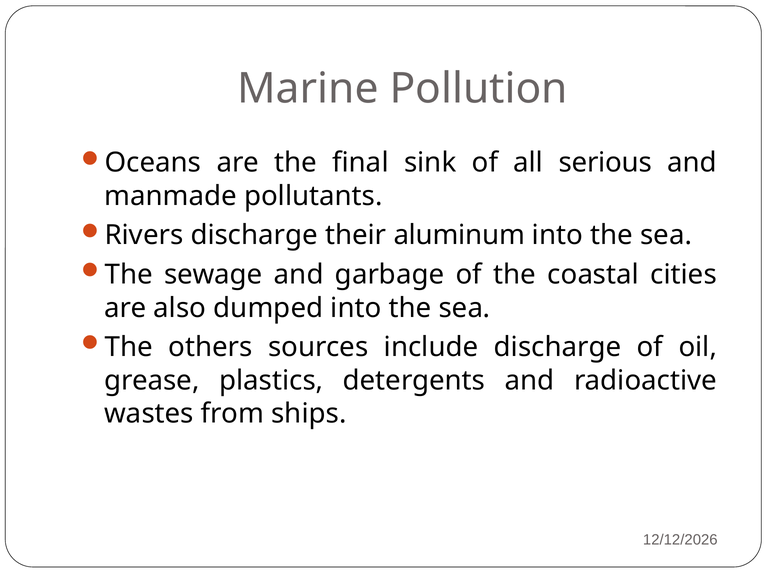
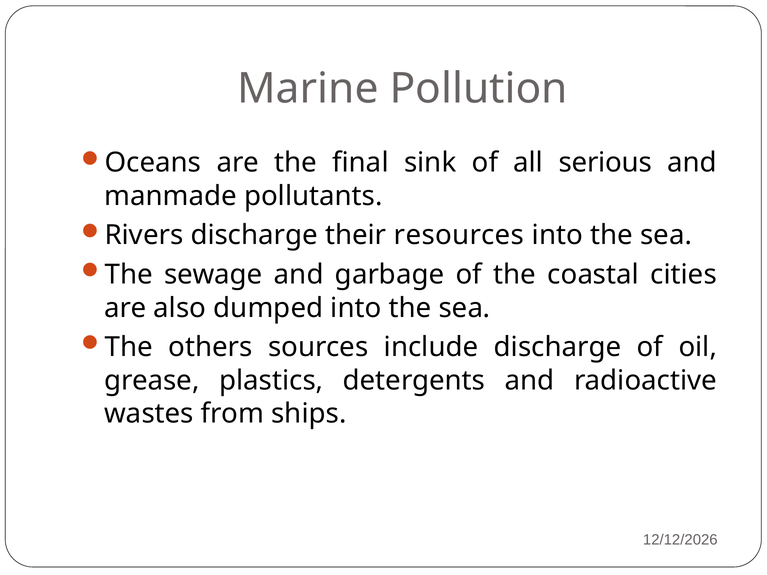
aluminum: aluminum -> resources (459, 235)
